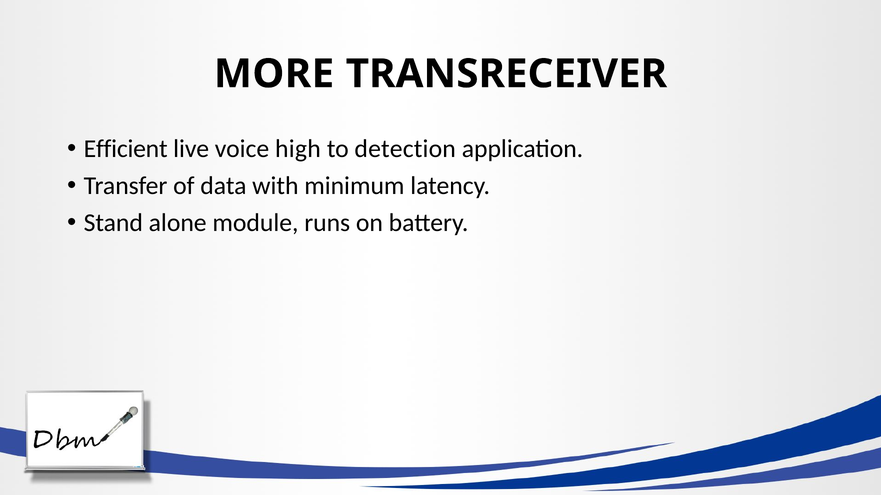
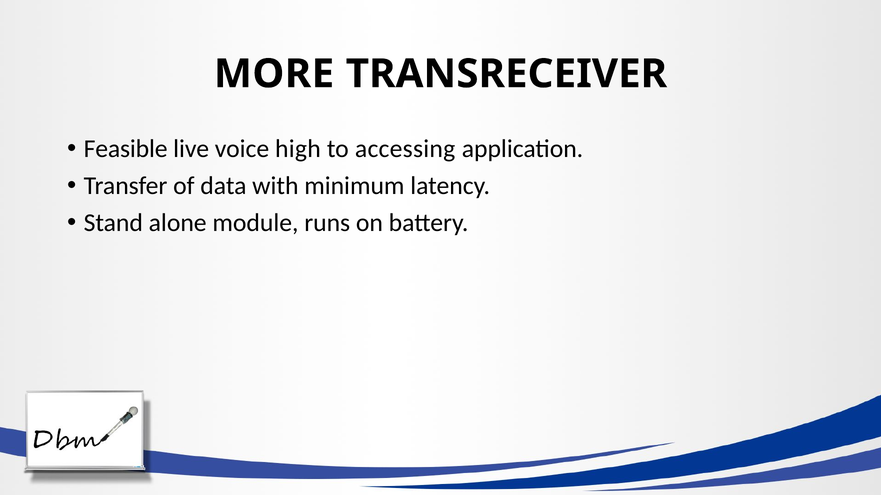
Efficient: Efficient -> Feasible (126, 149)
detection: detection -> accessing (405, 149)
